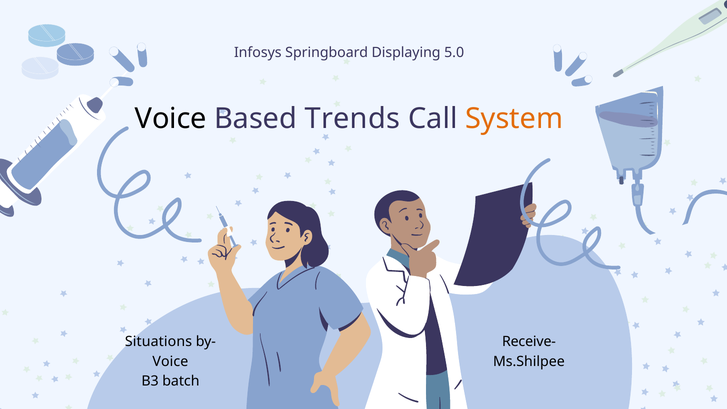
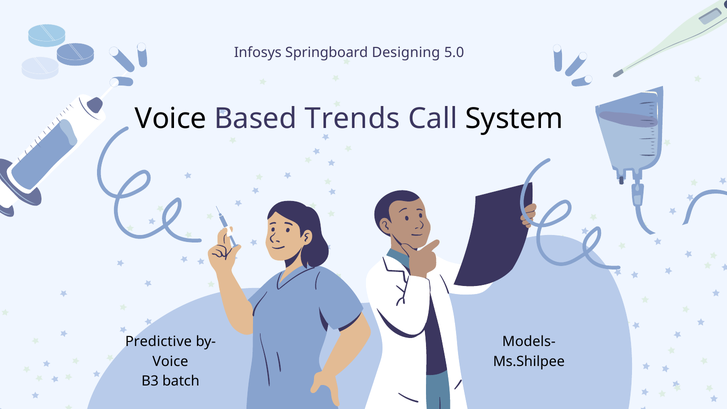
Displaying: Displaying -> Designing (406, 53)
System colour: orange -> black (514, 119)
Receive-: Receive- -> Models- (529, 342)
Situations: Situations -> Predictive (158, 342)
